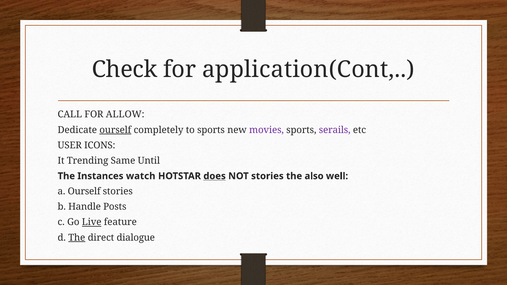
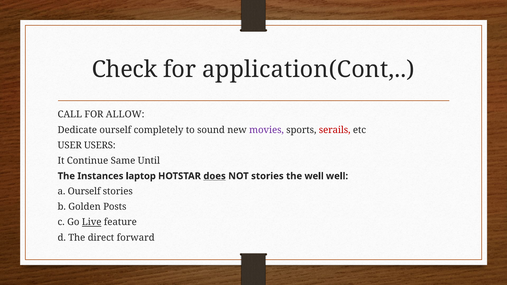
ourself underline: present -> none (115, 130)
to sports: sports -> sound (211, 130)
serails colour: purple -> red (335, 130)
ICONS: ICONS -> USERS (100, 145)
Trending: Trending -> Continue (88, 161)
watch: watch -> laptop (141, 176)
the also: also -> well (314, 176)
Handle: Handle -> Golden (85, 207)
The underline: present -> none (77, 238)
dialogue: dialogue -> forward (136, 238)
